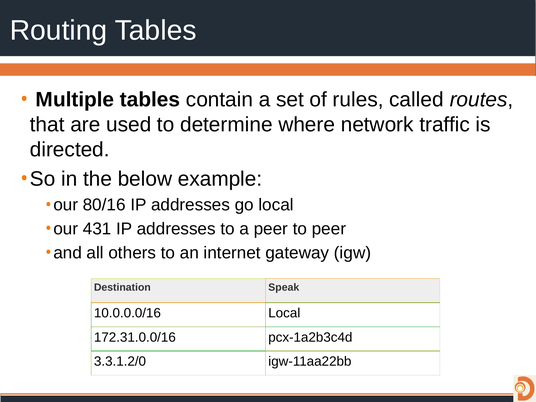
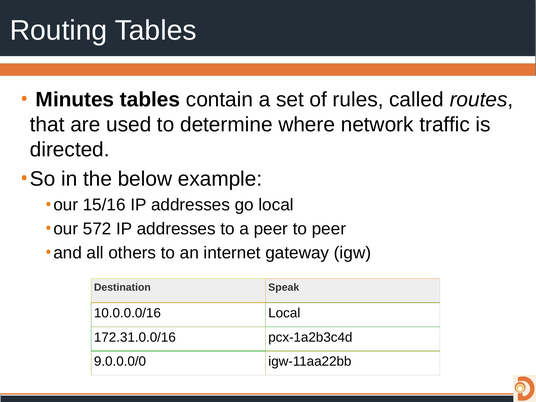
Multiple: Multiple -> Minutes (75, 100)
80/16: 80/16 -> 15/16 (104, 205)
431: 431 -> 572 (97, 229)
3.3.1.2/0: 3.3.1.2/0 -> 9.0.0.0/0 (120, 361)
